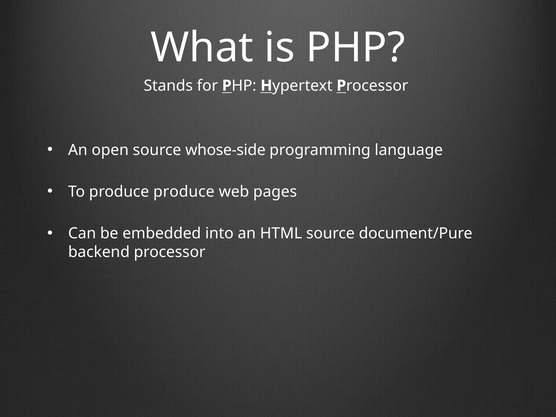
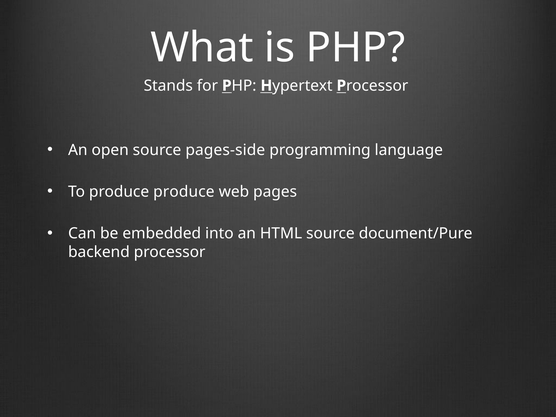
whose-side: whose-side -> pages-side (225, 150)
